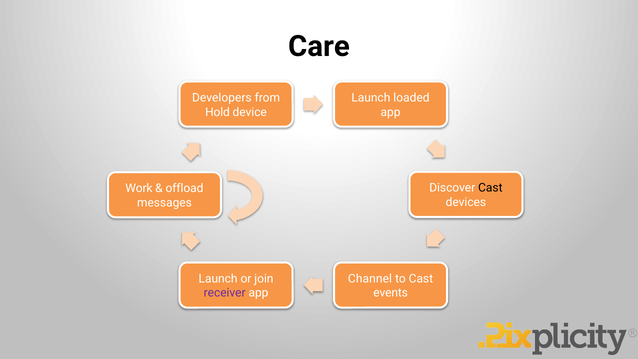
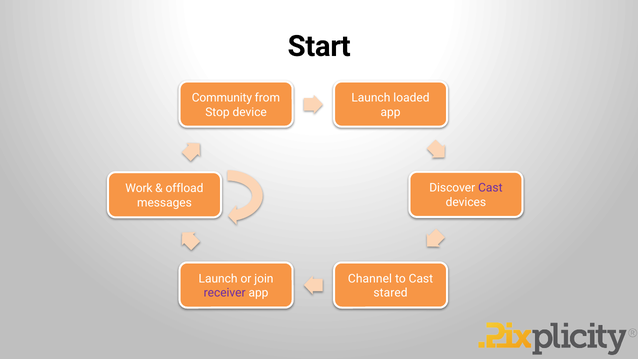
Care: Care -> Start (319, 46)
Developers: Developers -> Community (222, 98)
Hold: Hold -> Stop (217, 112)
Cast colour: black -> purple (490, 188)
events: events -> stared (390, 293)
